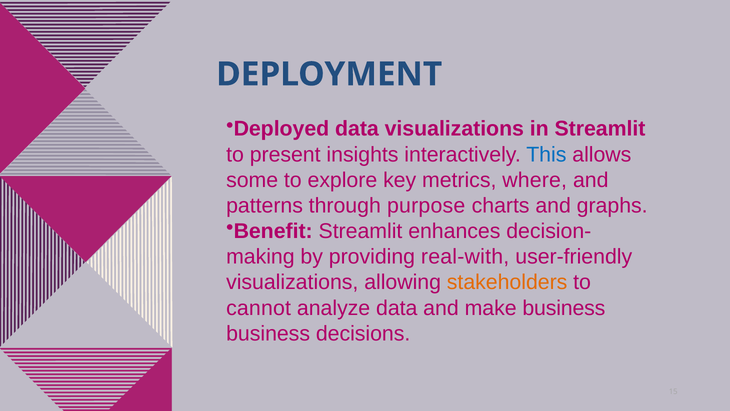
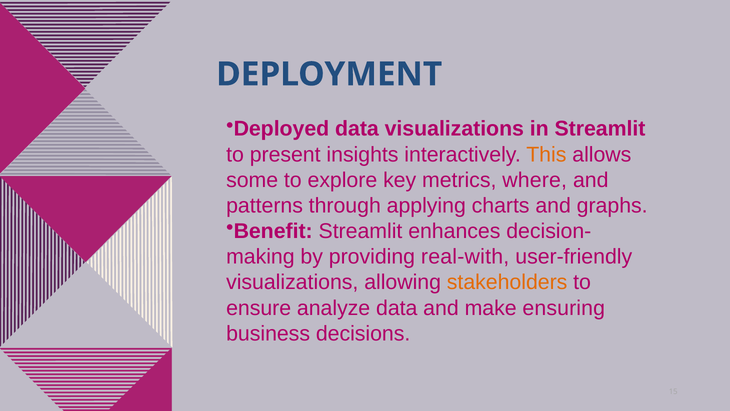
This colour: blue -> orange (546, 154)
purpose: purpose -> applying (426, 206)
cannot: cannot -> ensure (259, 308)
make business: business -> ensuring (564, 308)
